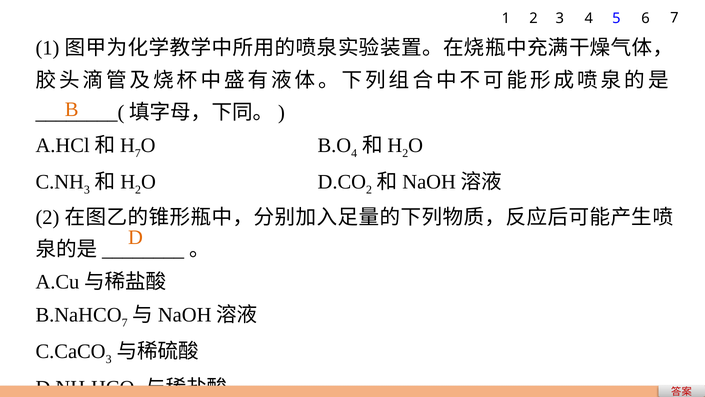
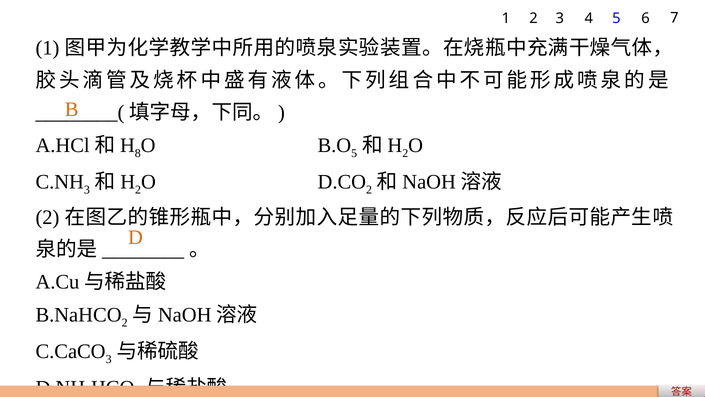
7: 7 -> 8 (138, 153)
4: 4 -> 5 (354, 153)
7: 7 -> 2 (125, 323)
